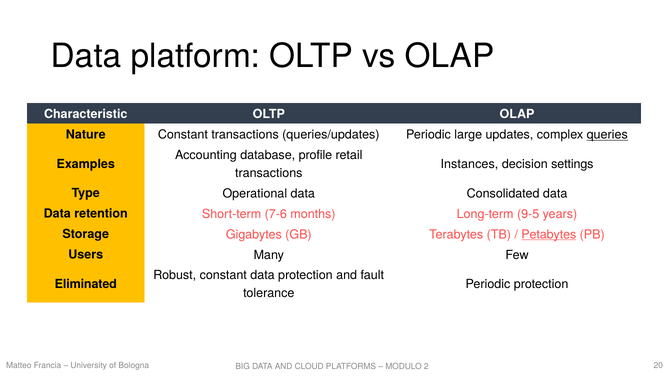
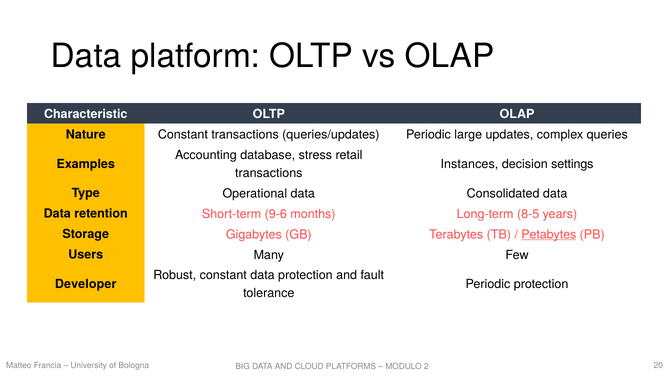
queries underline: present -> none (607, 135)
profile: profile -> stress (315, 155)
7-6: 7-6 -> 9-6 (276, 214)
9-5: 9-5 -> 8-5 (528, 214)
Eliminated: Eliminated -> Developer (86, 284)
